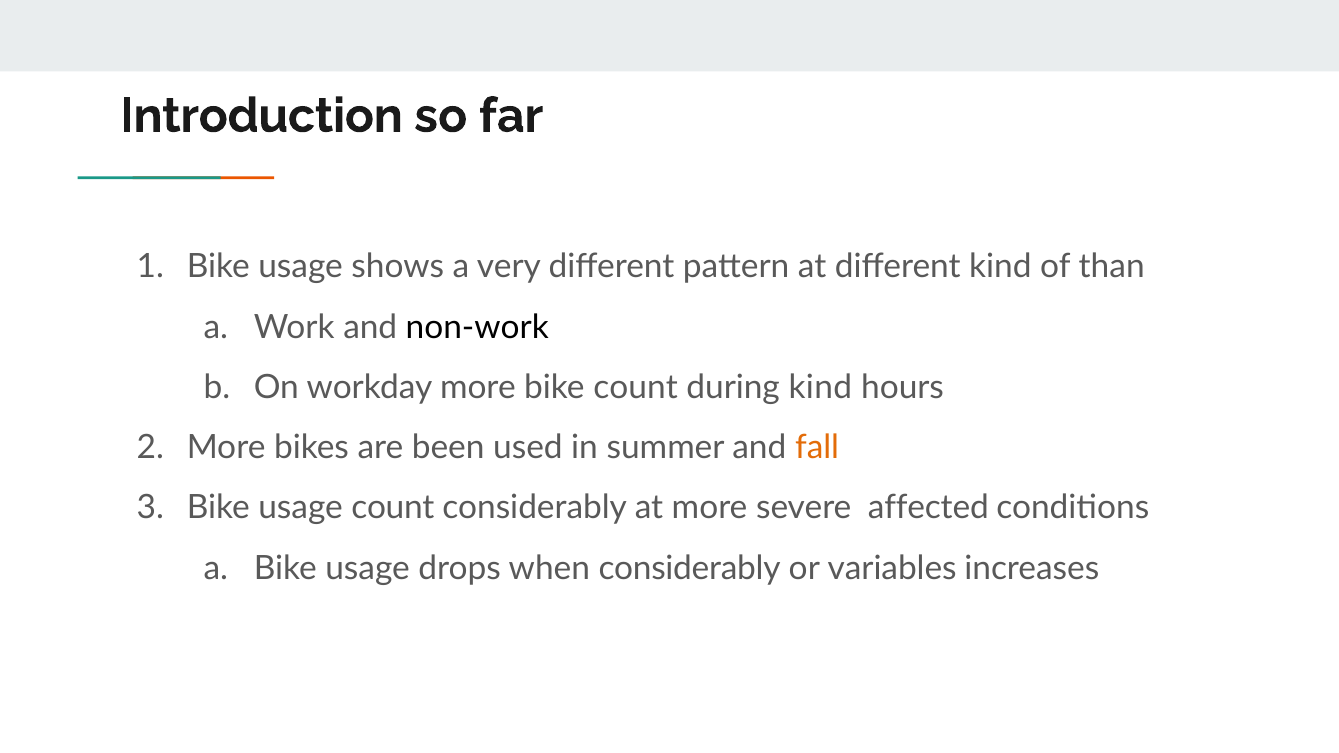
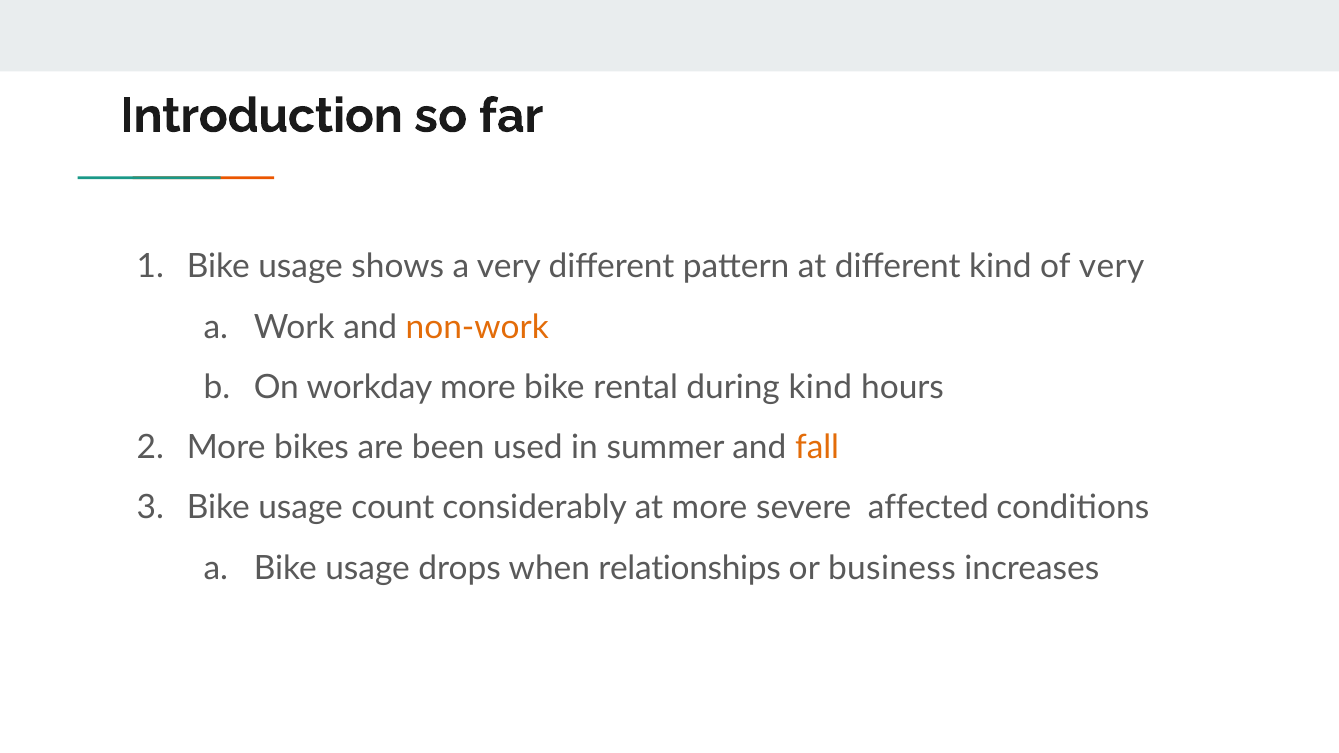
of than: than -> very (1112, 267)
non-work colour: black -> orange (477, 327)
bike count: count -> rental (636, 387)
when considerably: considerably -> relationships (690, 568)
variables: variables -> business (892, 568)
